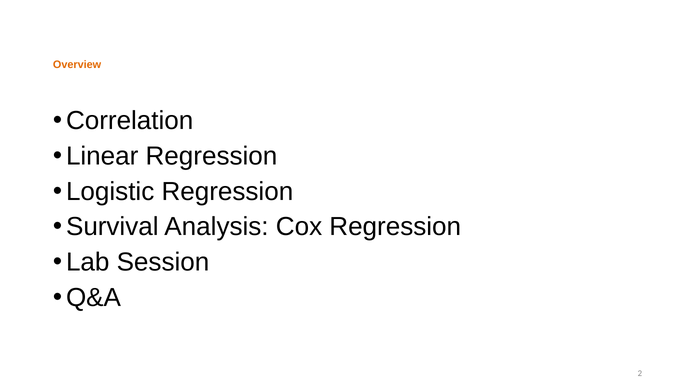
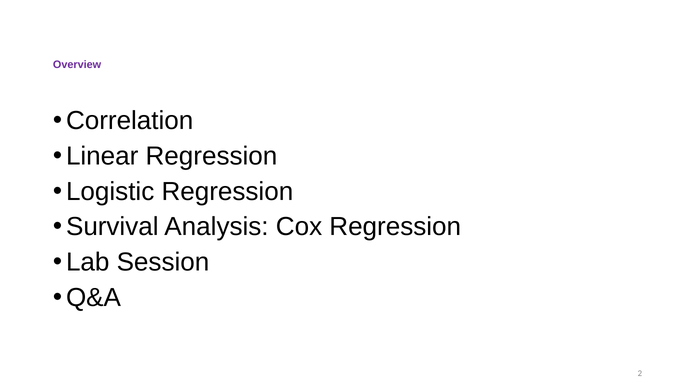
Overview colour: orange -> purple (77, 65)
